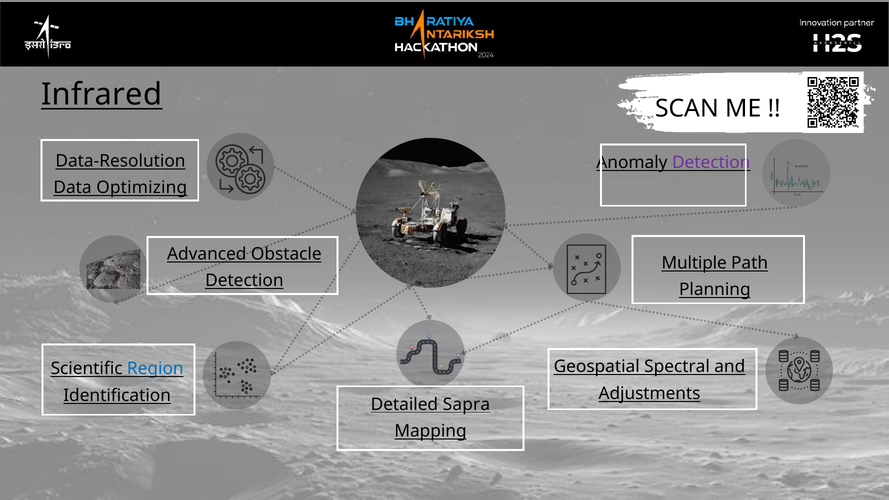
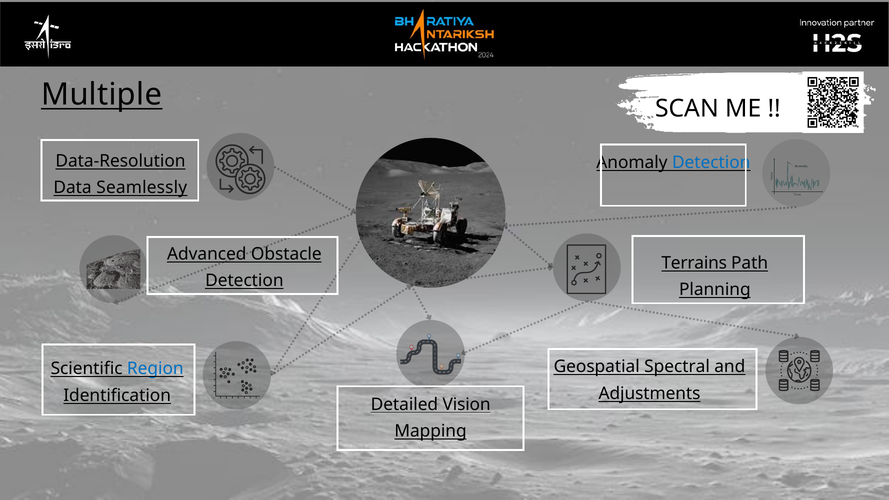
Infrared: Infrared -> Multiple (102, 95)
Detection colour: purple -> blue (711, 163)
Optimizing: Optimizing -> Seamlessly (142, 188)
Multiple: Multiple -> Terrains (694, 263)
Sapra: Sapra -> Vision (467, 404)
